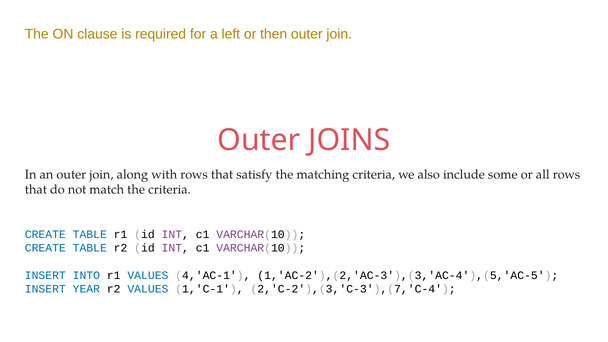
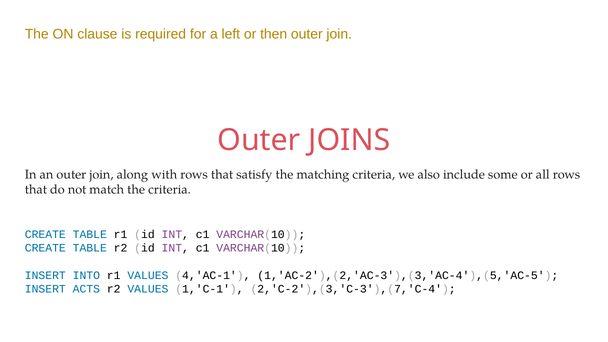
YEAR: YEAR -> ACTS (86, 289)
